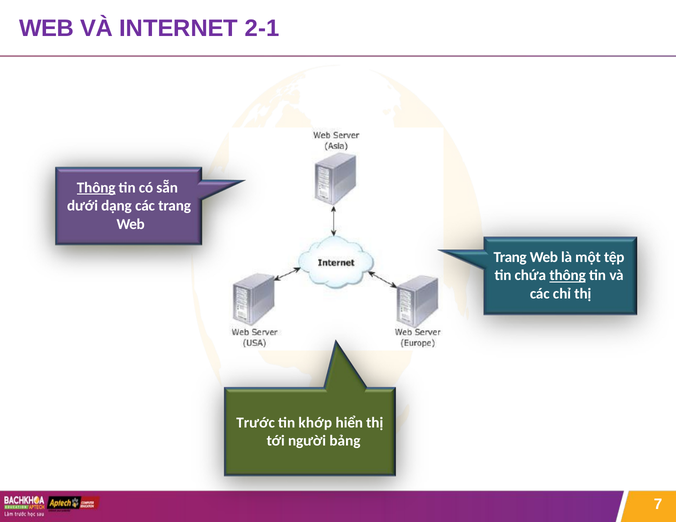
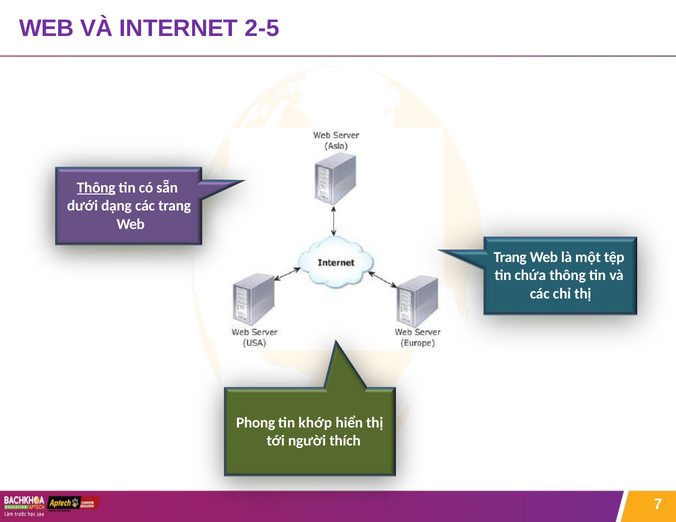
2-1: 2-1 -> 2-5 (262, 28)
thông underline: present -> none (568, 276)
Trước: Trước -> Phong (256, 423)
bảng: bảng -> thích (345, 441)
